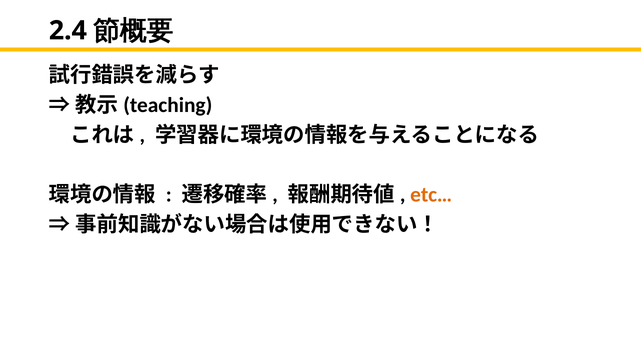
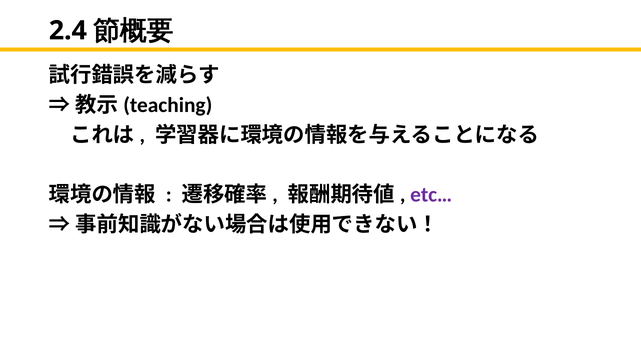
etc… colour: orange -> purple (431, 194)
